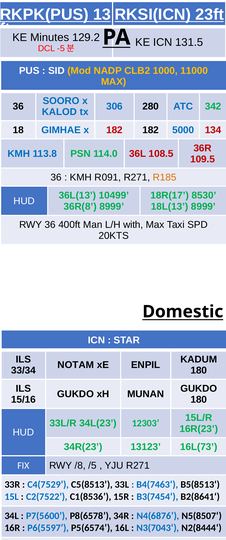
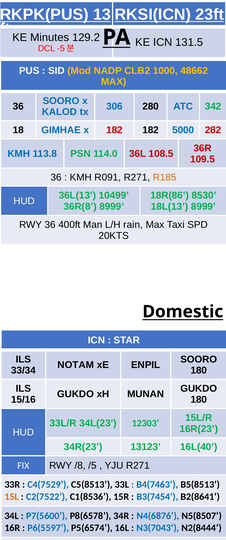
11000: 11000 -> 48662 (194, 71)
134: 134 -> 282 (213, 130)
18R(17: 18R(17 -> 18R(86 (170, 196)
with: with -> rain (133, 225)
KADUM: KADUM -> SOORO (199, 360)
16L(73: 16L(73 -> 16L(40 (199, 447)
15L colour: blue -> orange (12, 497)
